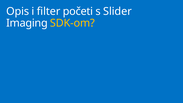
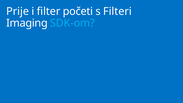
Opis: Opis -> Prije (18, 11)
Slider: Slider -> Filteri (117, 11)
SDK-om colour: yellow -> light blue (72, 23)
